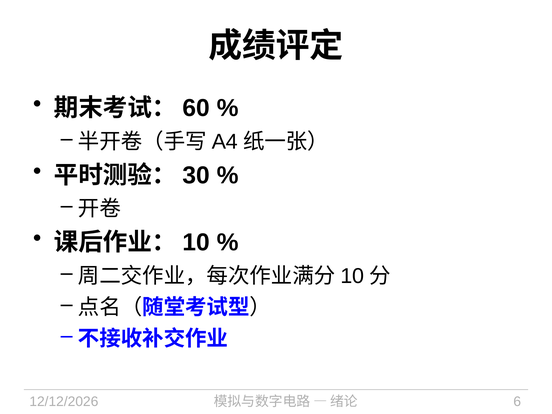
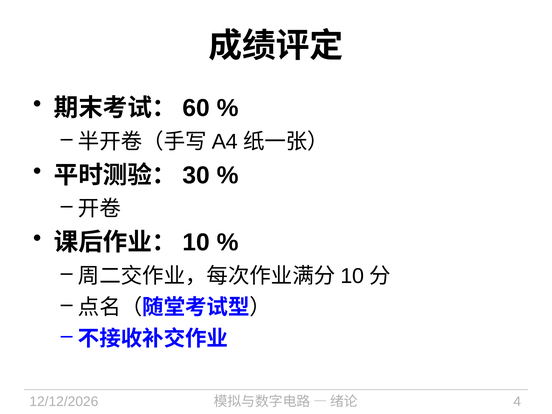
6: 6 -> 4 (517, 402)
